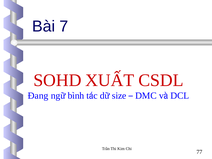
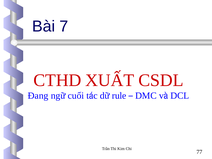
SOHD: SOHD -> CTHD (57, 80)
bình: bình -> cuối (76, 96)
size: size -> rule (119, 96)
